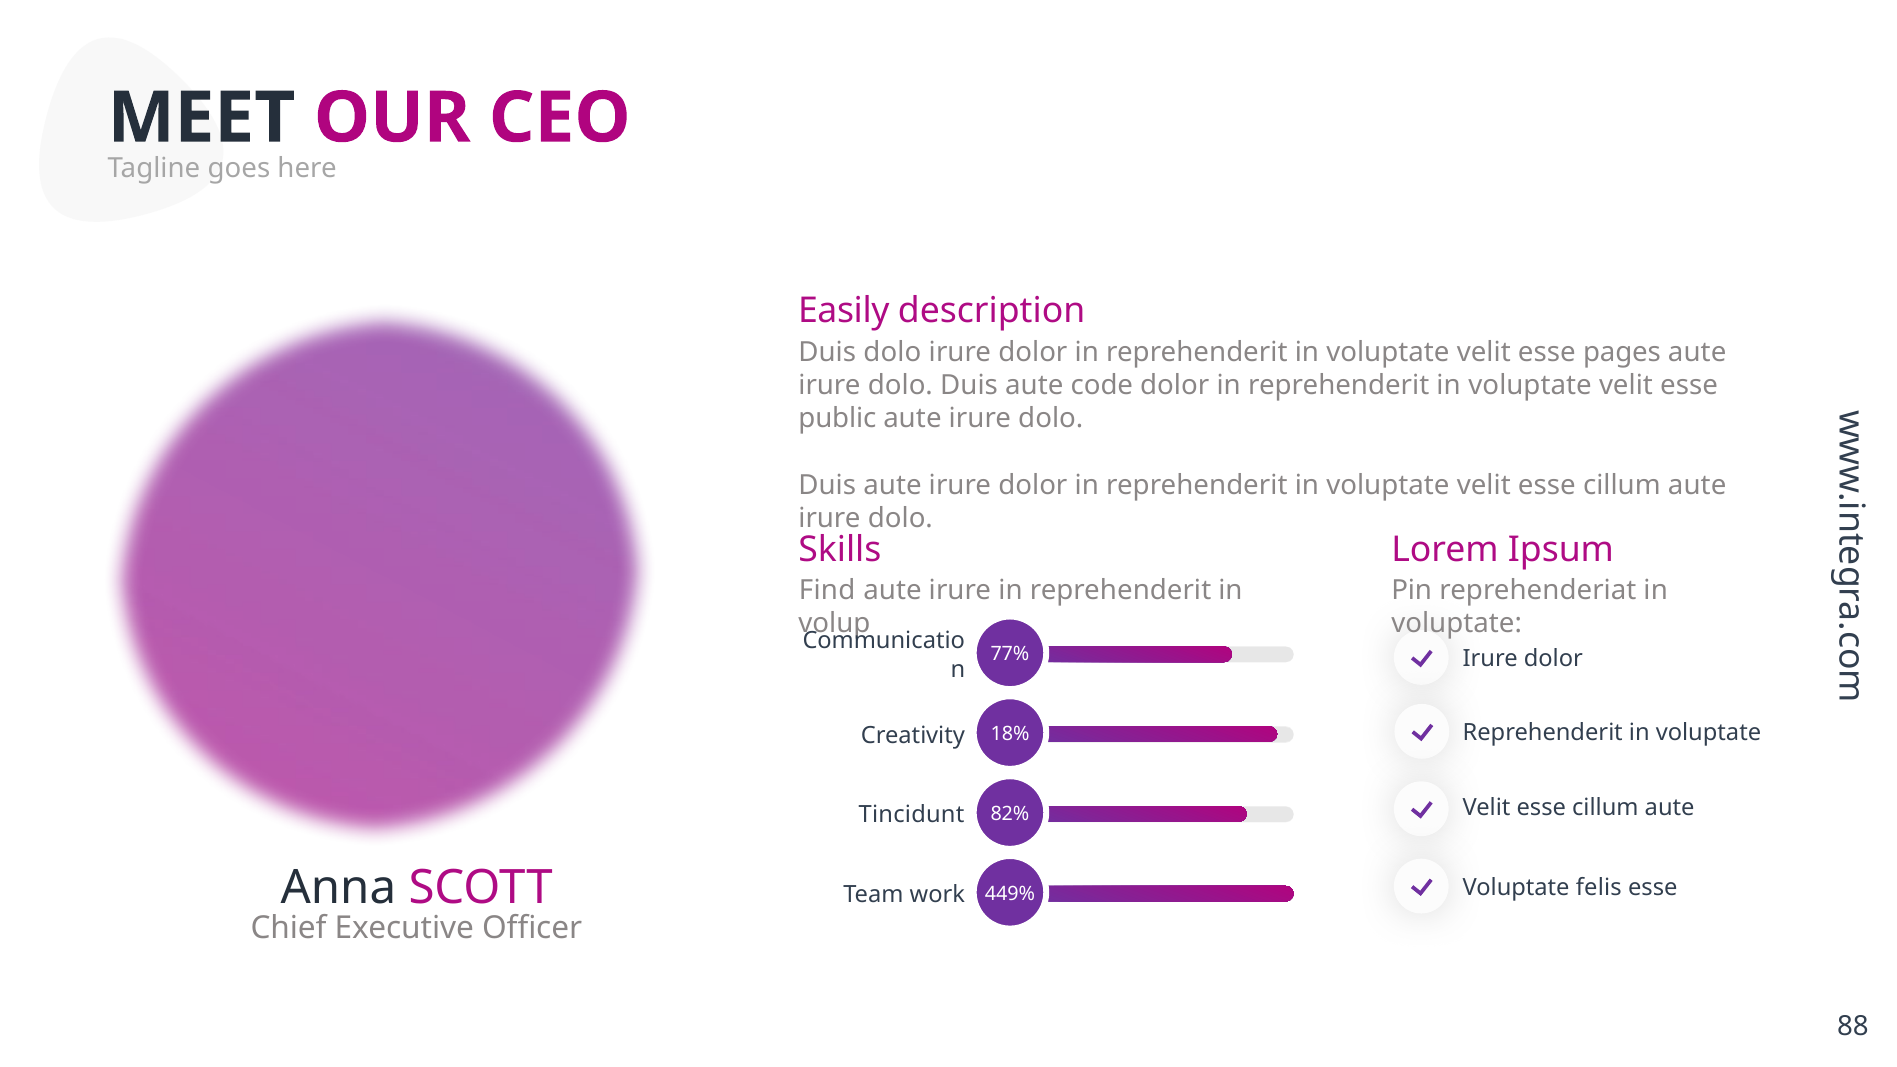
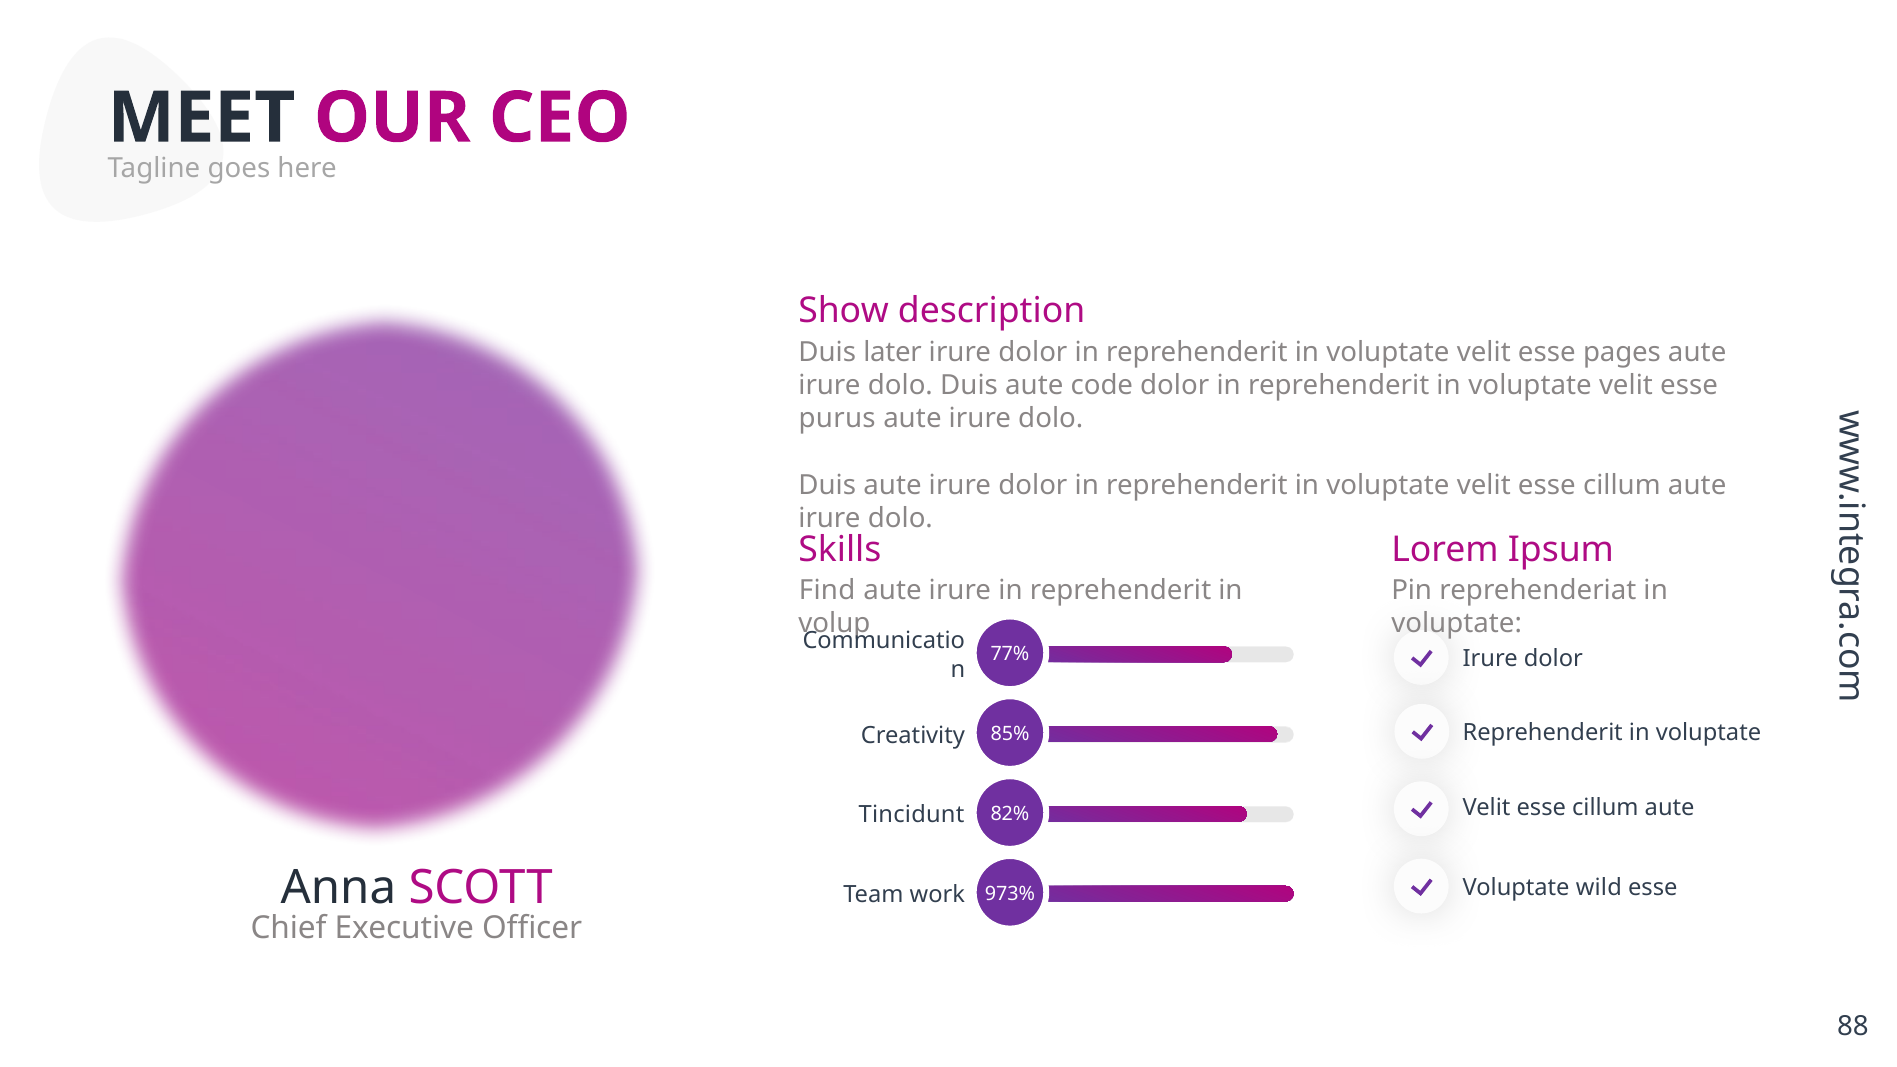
Easily: Easily -> Show (844, 311)
Duis dolo: dolo -> later (893, 352)
public: public -> purus (837, 419)
18%: 18% -> 85% (1010, 734)
felis: felis -> wild (1599, 888)
449%: 449% -> 973% (1010, 894)
